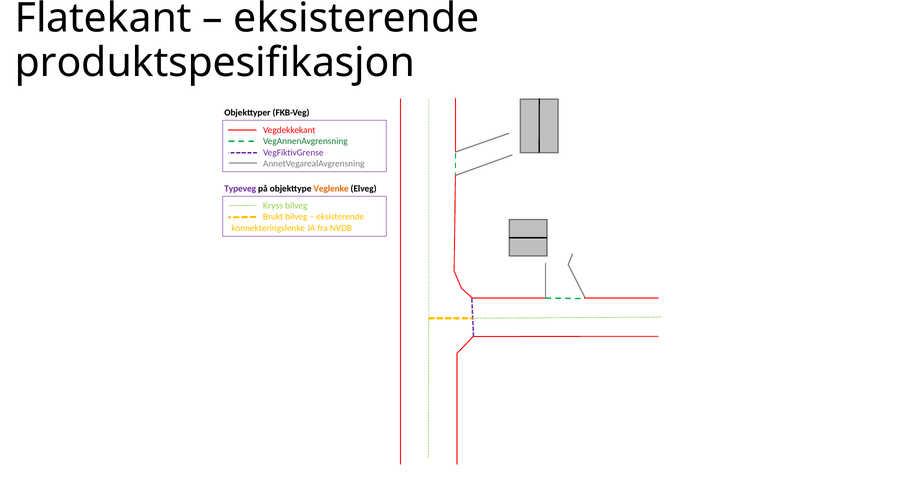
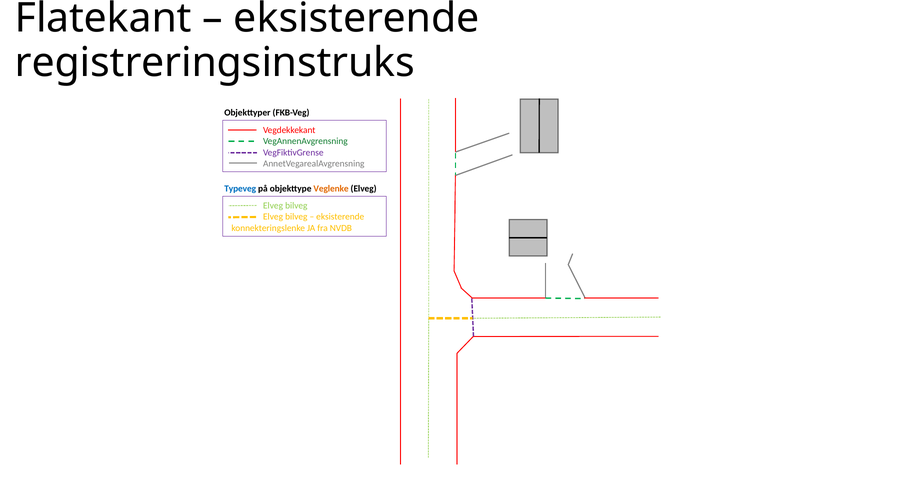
produktspesifikasjon: produktspesifikasjon -> registreringsinstruks (215, 63)
Typeveg colour: purple -> blue (240, 189)
Kryss: Kryss -> Elveg (273, 206)
Brukt: Brukt -> Elveg (273, 217)
